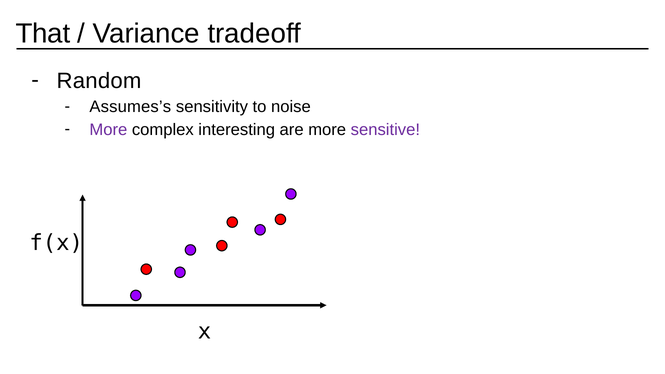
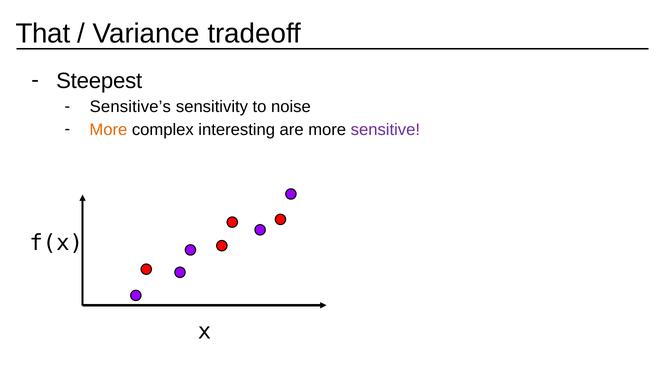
Random: Random -> Steepest (99, 81)
Assumes’s: Assumes’s -> Sensitive’s (130, 107)
More colour: purple -> orange (108, 130)
